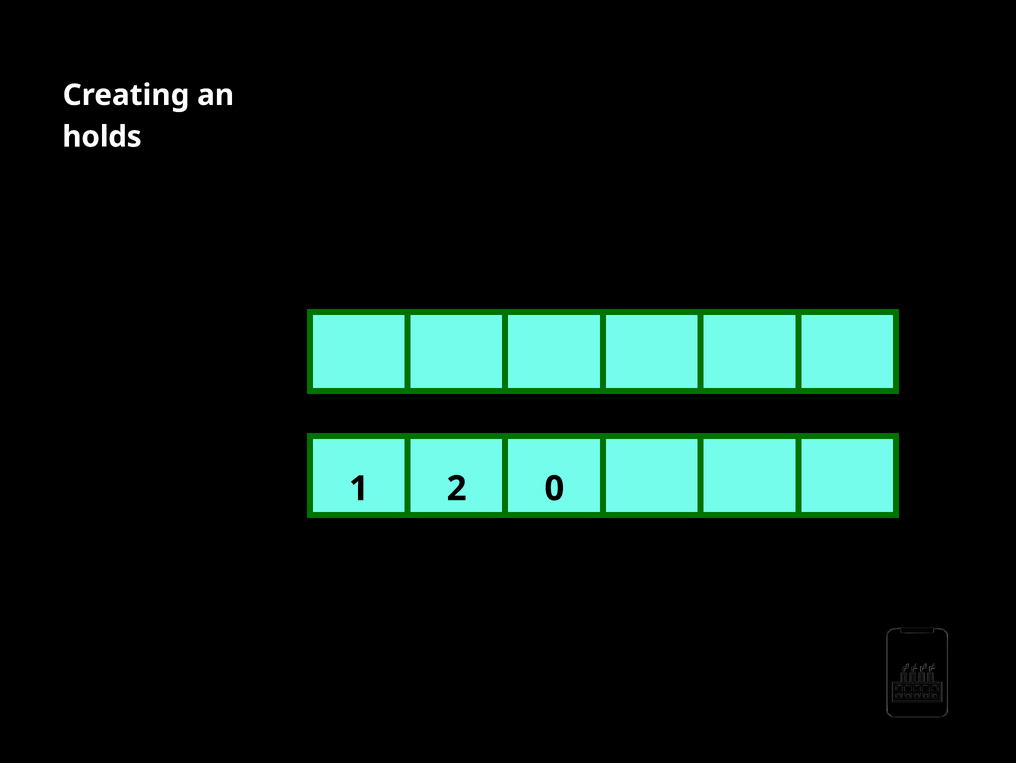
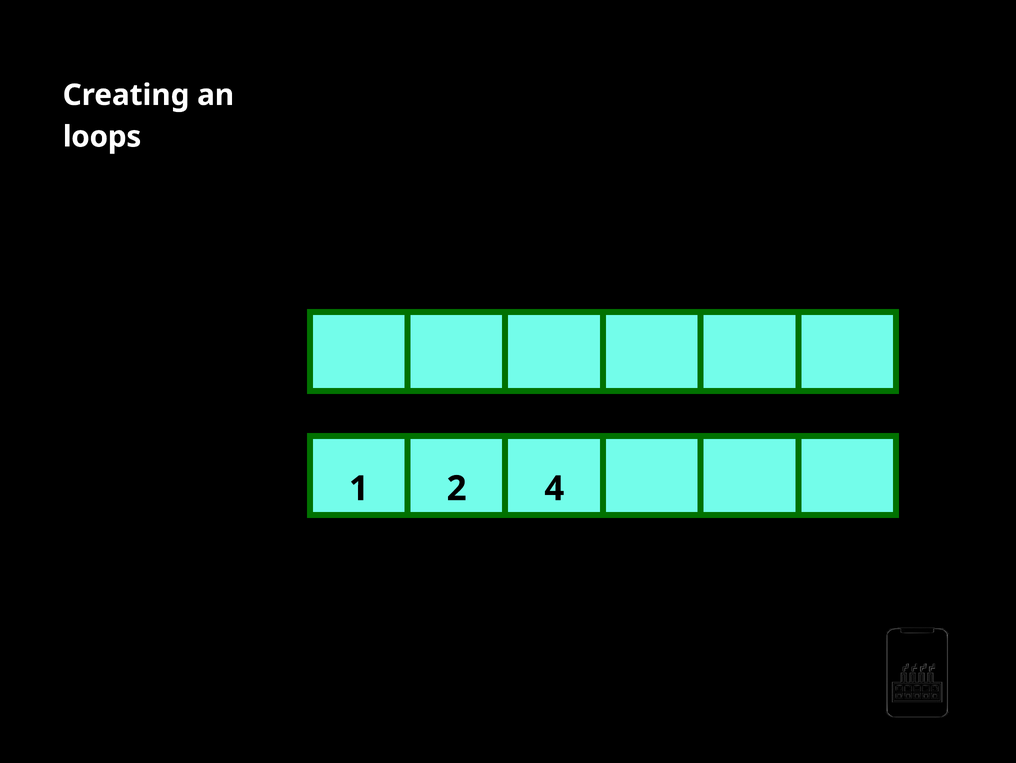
holds: holds -> loops (102, 137)
0: 0 -> 4 (554, 488)
